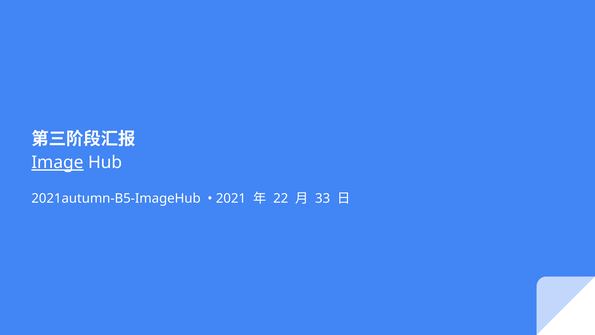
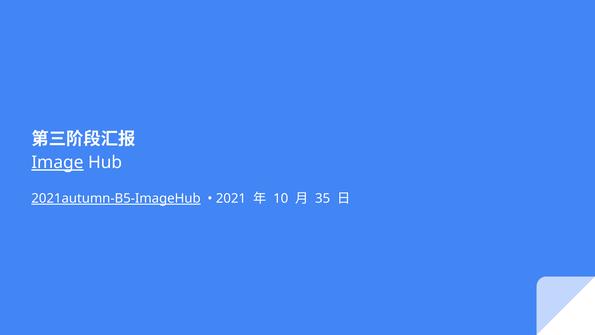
2021autumn-B5-ImageHub underline: none -> present (116, 198)
22: 22 -> 10 (281, 198)
33: 33 -> 35 (323, 198)
